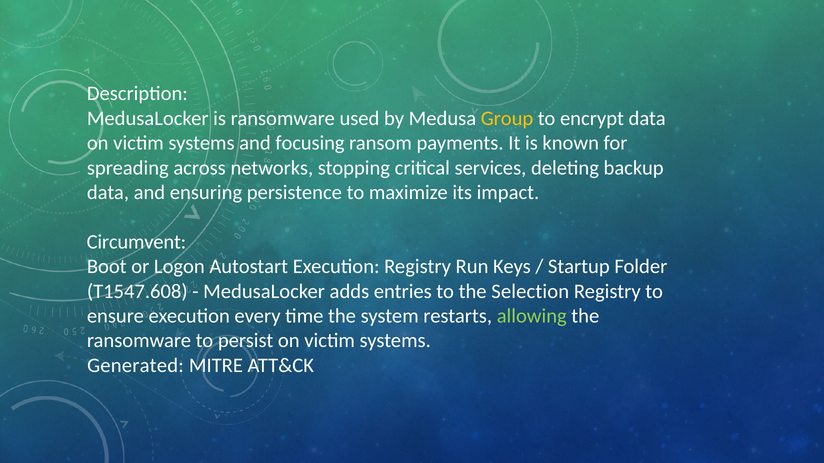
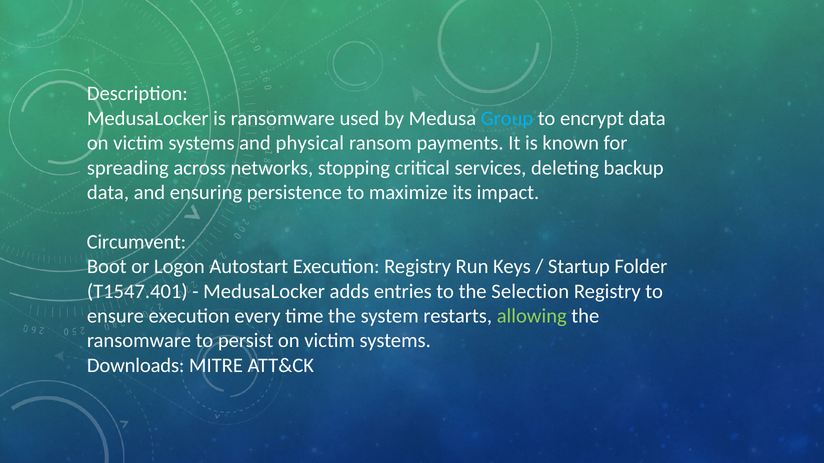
Group colour: yellow -> light blue (507, 119)
focusing: focusing -> physical (310, 143)
T1547.608: T1547.608 -> T1547.401 (137, 292)
Generated: Generated -> Downloads (136, 366)
